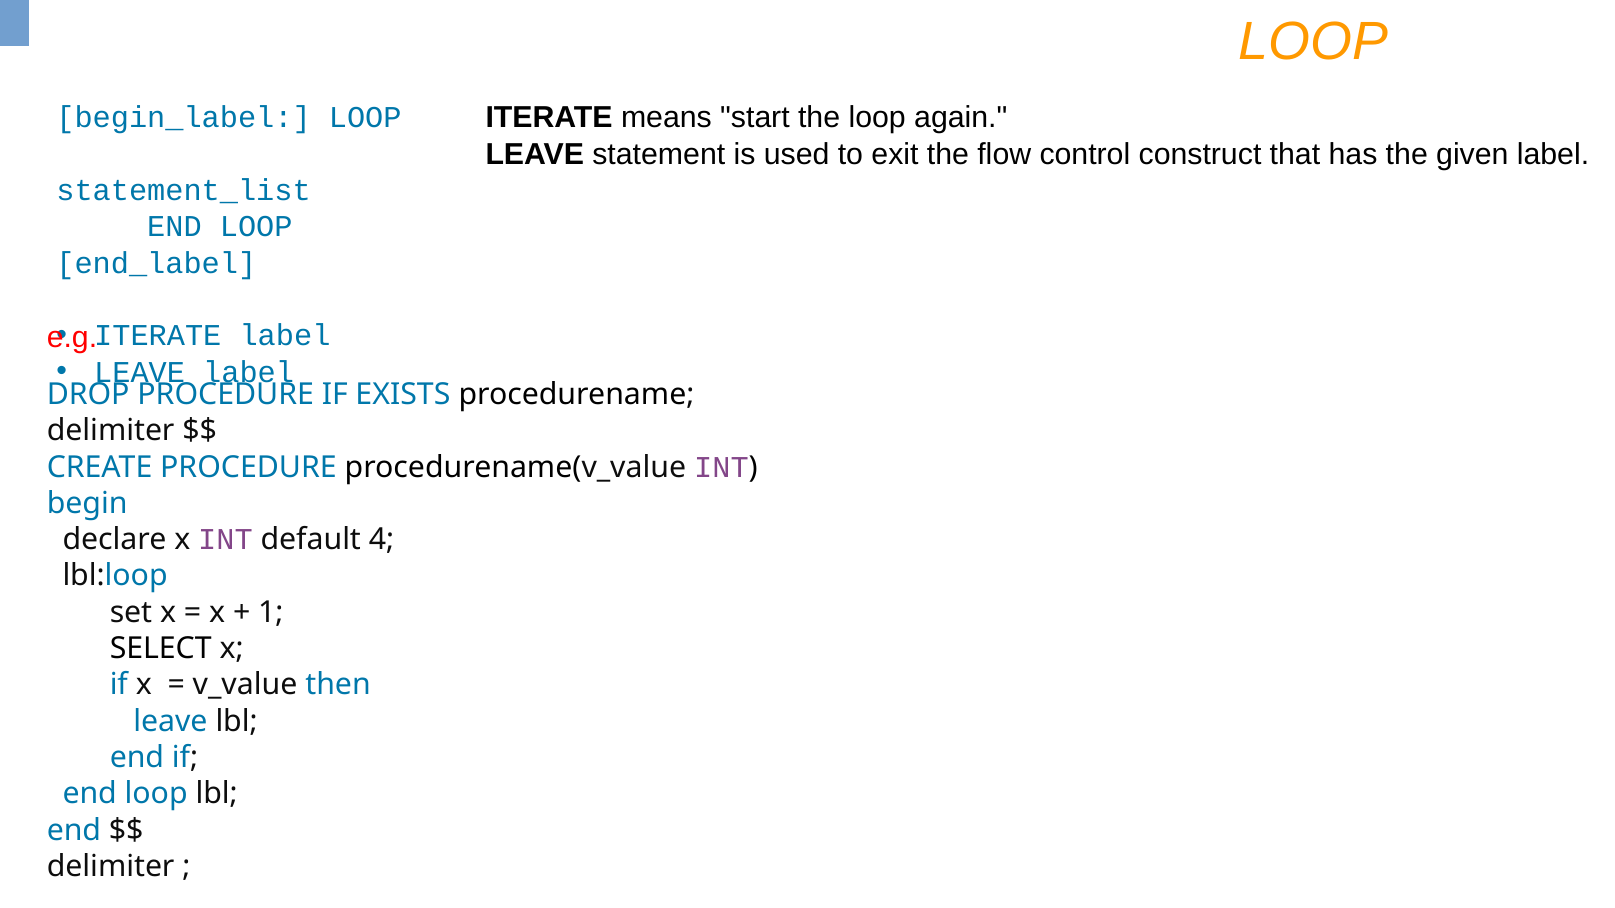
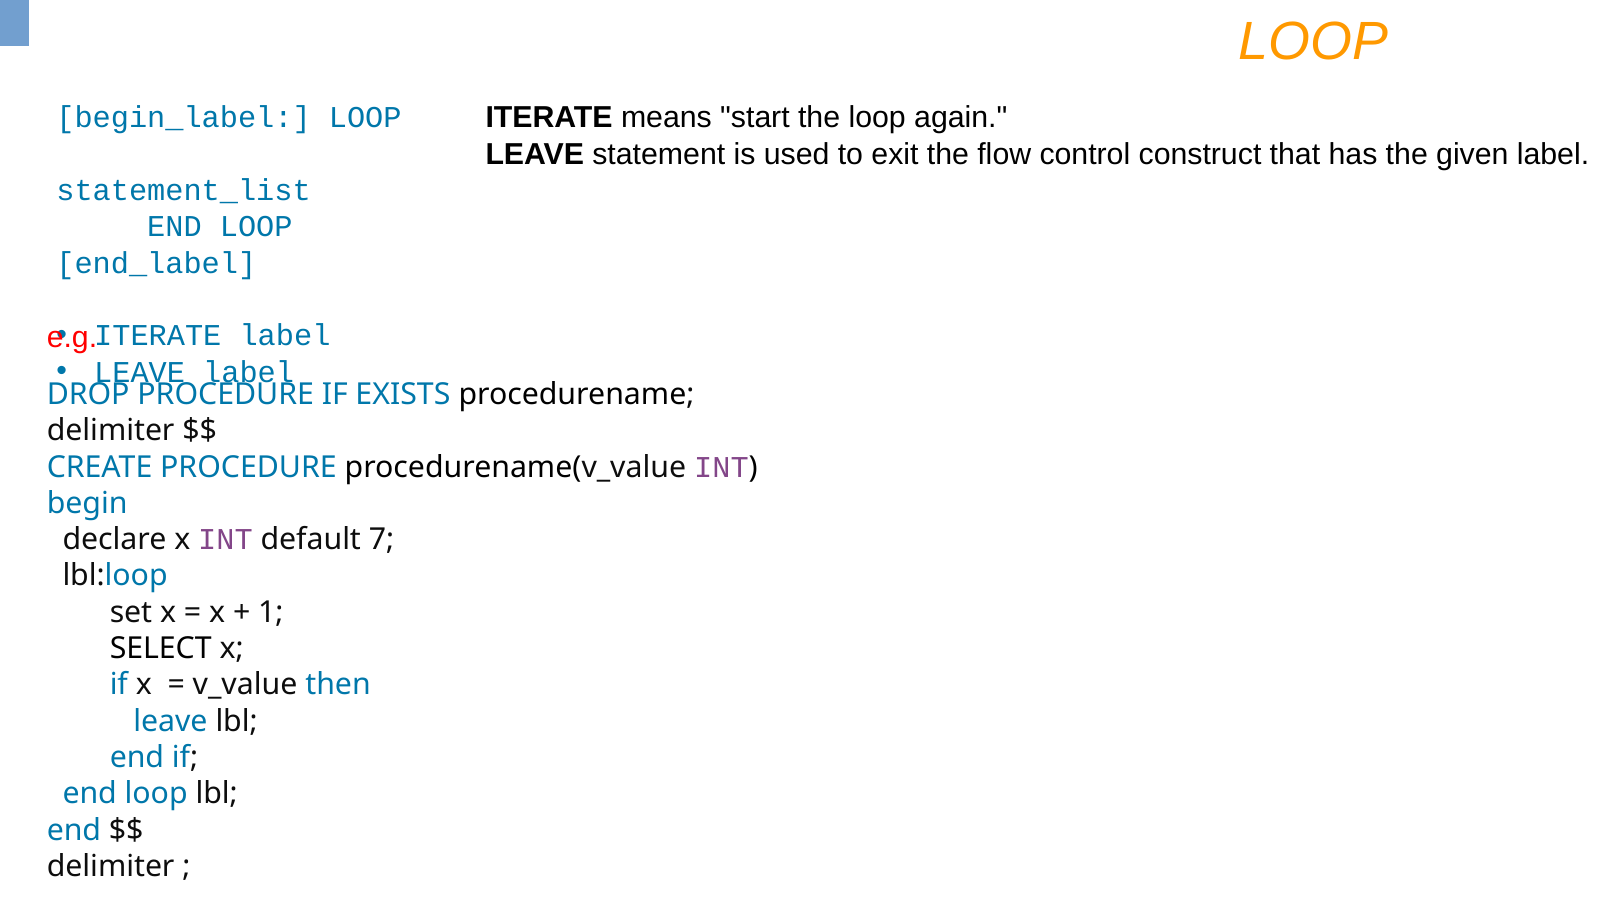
4: 4 -> 7 (382, 540)
